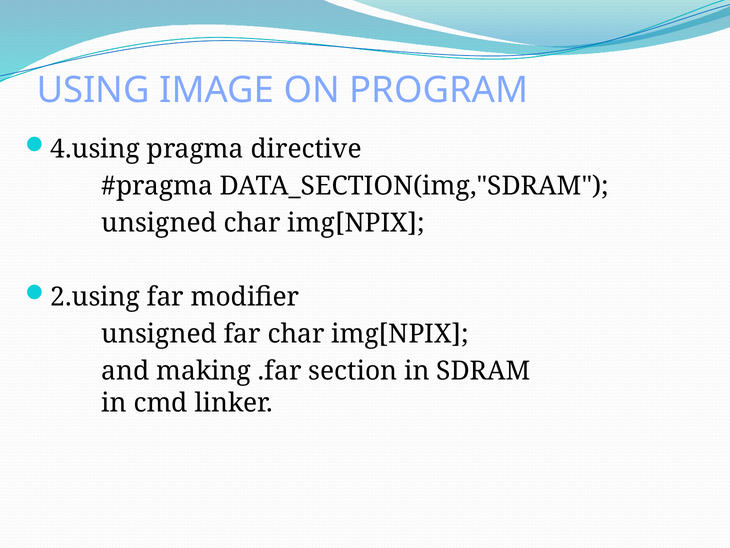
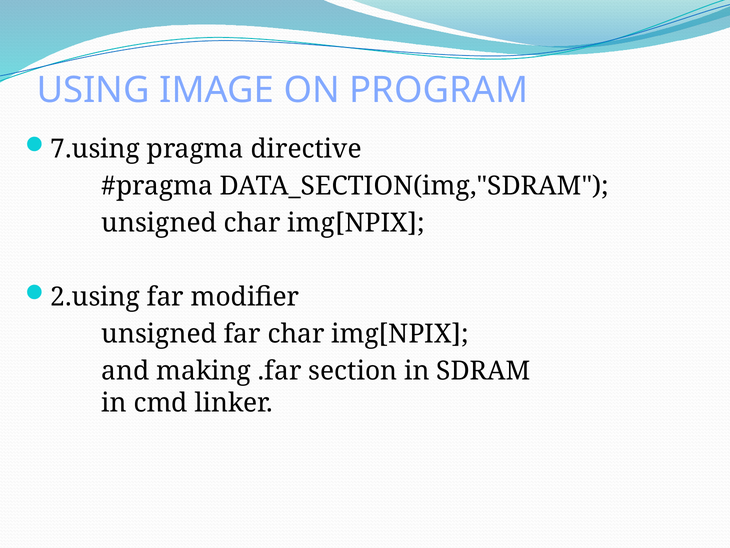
4.using: 4.using -> 7.using (95, 149)
